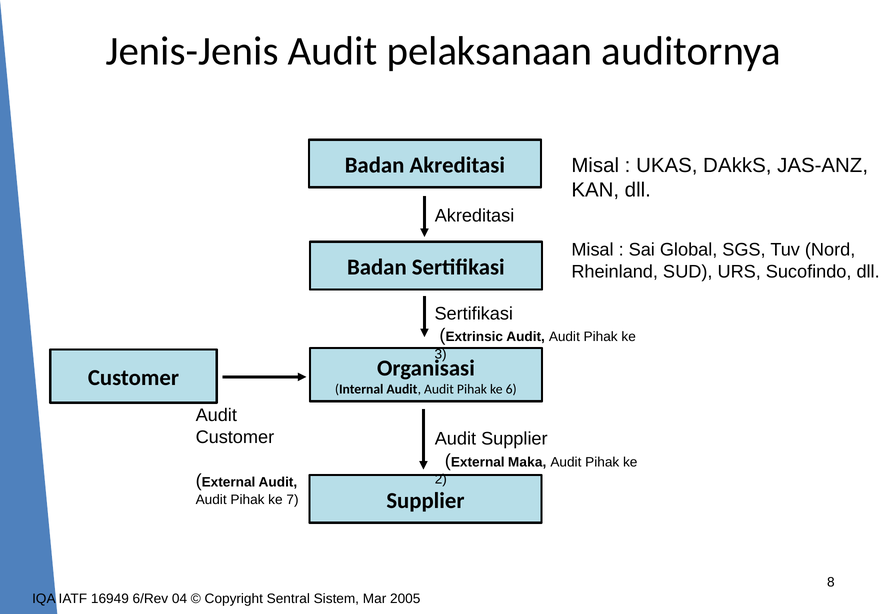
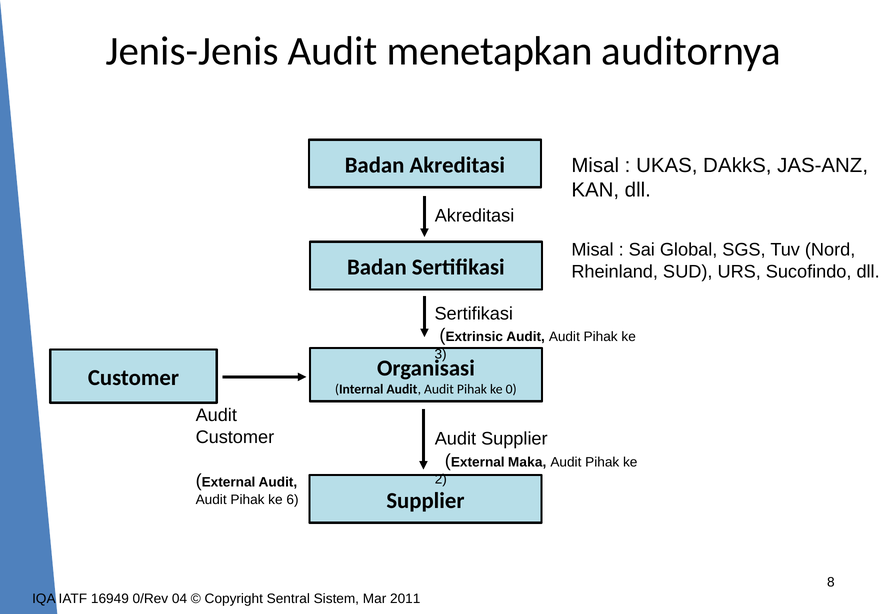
pelaksanaan: pelaksanaan -> menetapkan (490, 51)
6: 6 -> 0 (511, 389)
7: 7 -> 6 (293, 500)
6/Rev: 6/Rev -> 0/Rev (150, 599)
2005: 2005 -> 2011 (405, 599)
